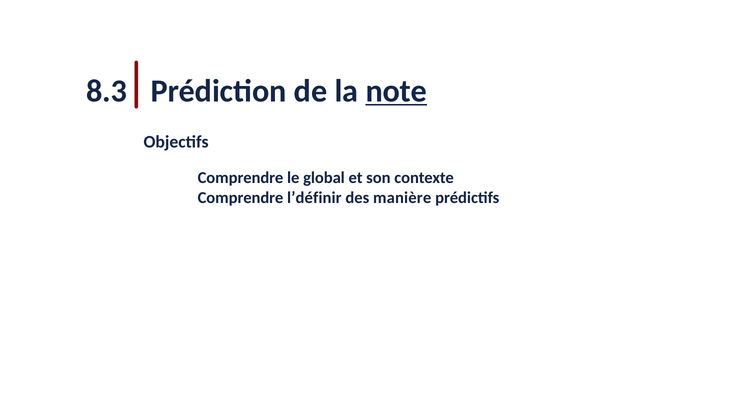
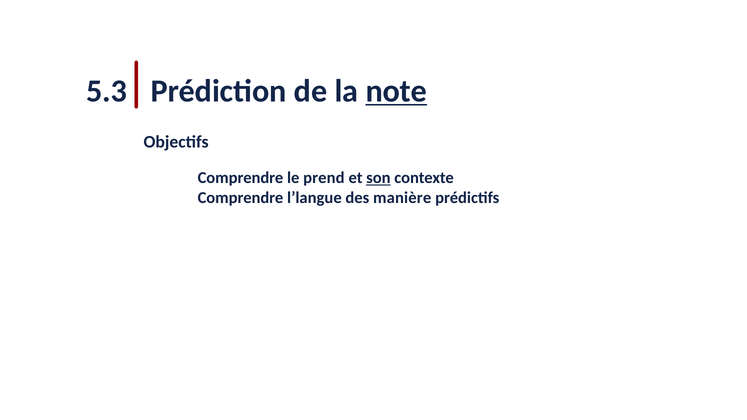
8.3: 8.3 -> 5.3 (107, 91)
global: global -> prend (324, 178)
son underline: none -> present (378, 178)
l’définir: l’définir -> l’langue (314, 198)
